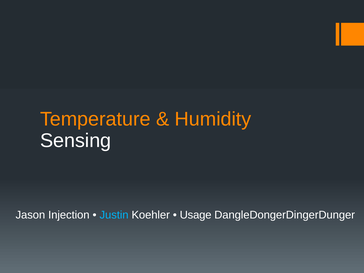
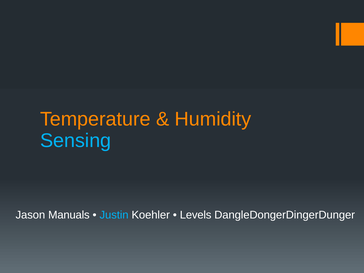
Sensing colour: white -> light blue (76, 141)
Injection: Injection -> Manuals (69, 215)
Usage: Usage -> Levels (196, 215)
